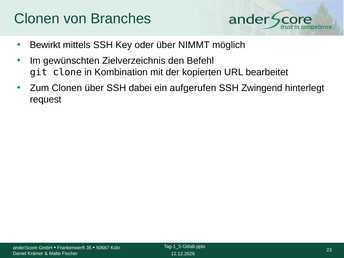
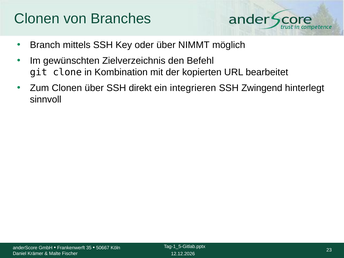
Bewirkt: Bewirkt -> Branch (45, 45)
dabei: dabei -> direkt (140, 88)
aufgerufen: aufgerufen -> integrieren (193, 88)
request: request -> sinnvoll (46, 100)
